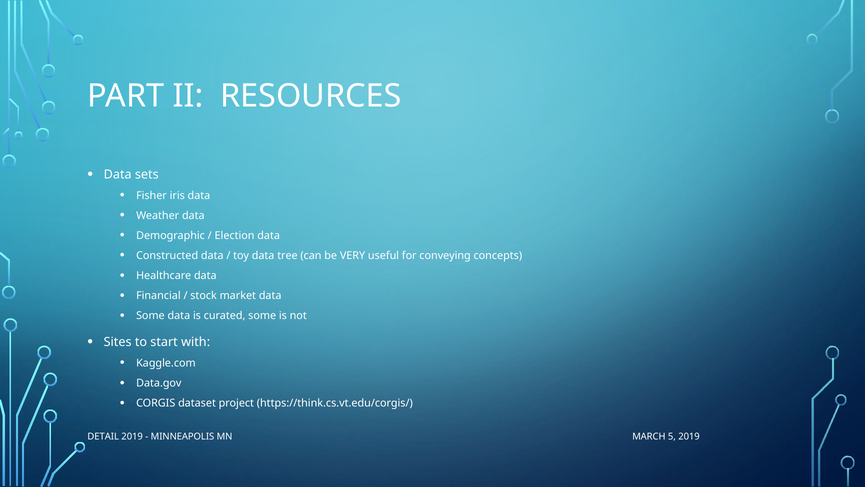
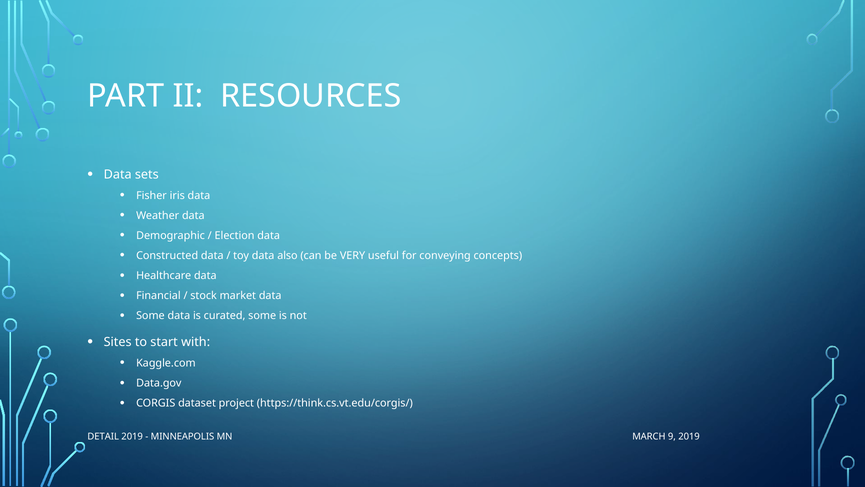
tree: tree -> also (287, 255)
5: 5 -> 9 (672, 436)
